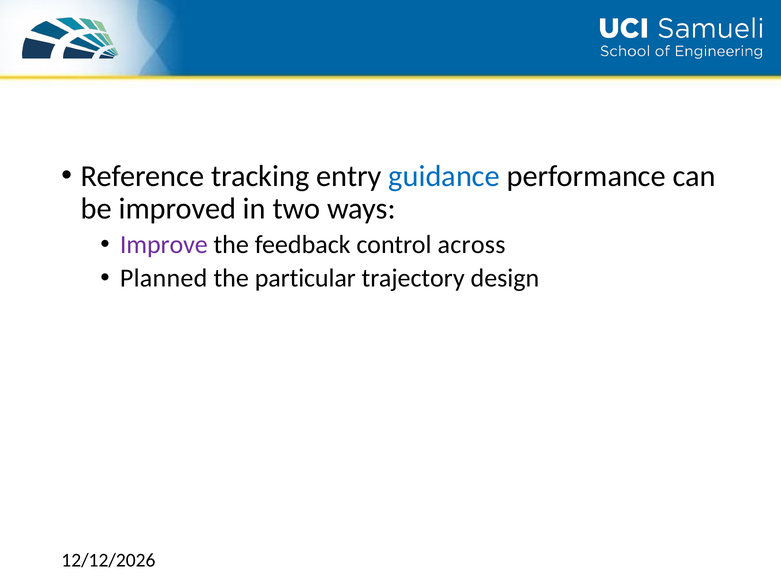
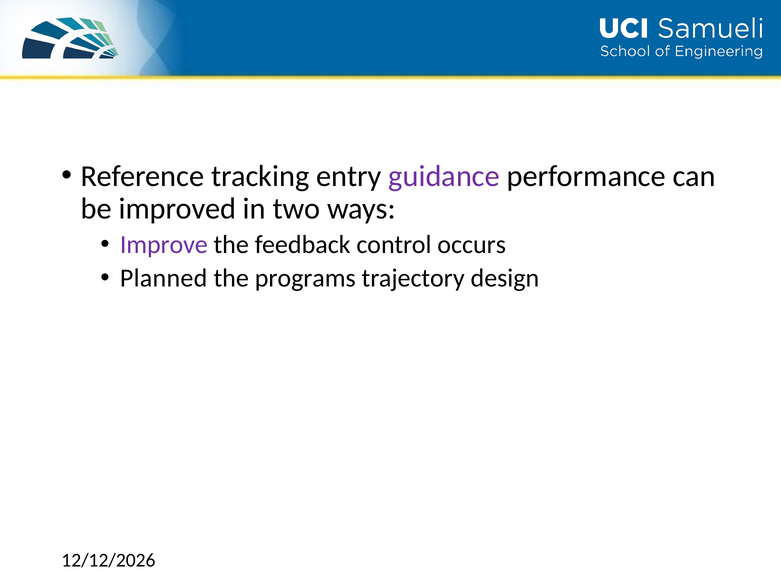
guidance colour: blue -> purple (444, 176)
across: across -> occurs (472, 245)
particular: particular -> programs (305, 278)
